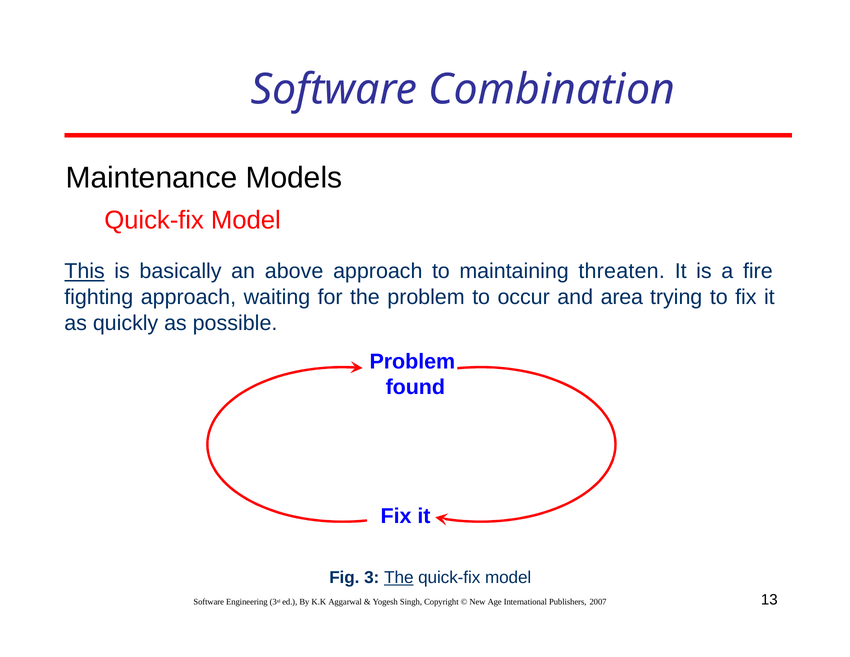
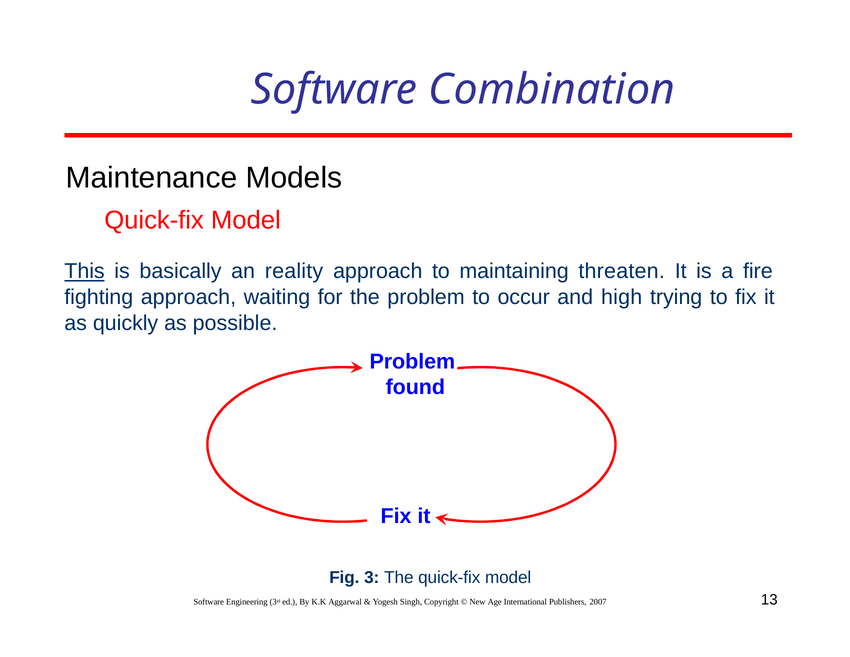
above: above -> reality (294, 271)
area: area -> high (622, 297)
The underline: present -> none (399, 578)
